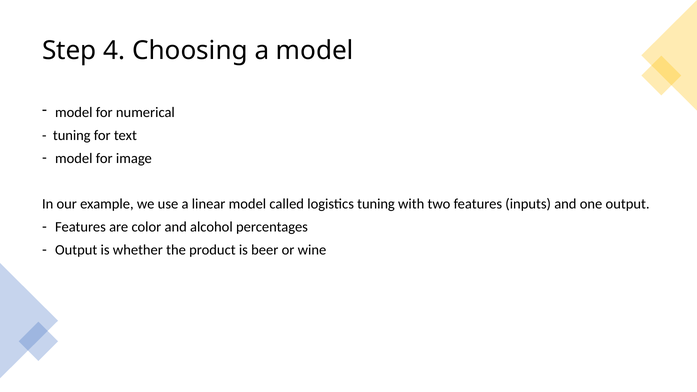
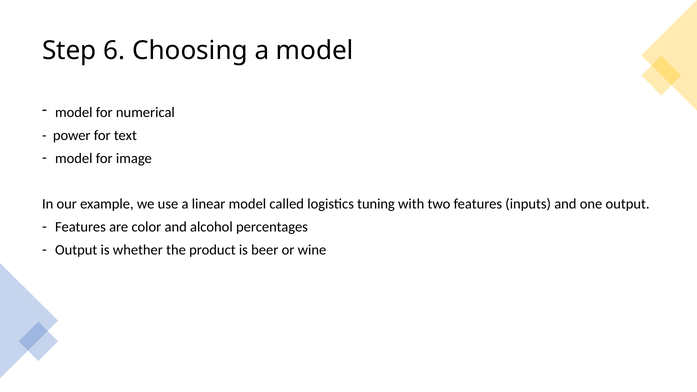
4: 4 -> 6 (114, 51)
tuning: tuning -> power (72, 135)
